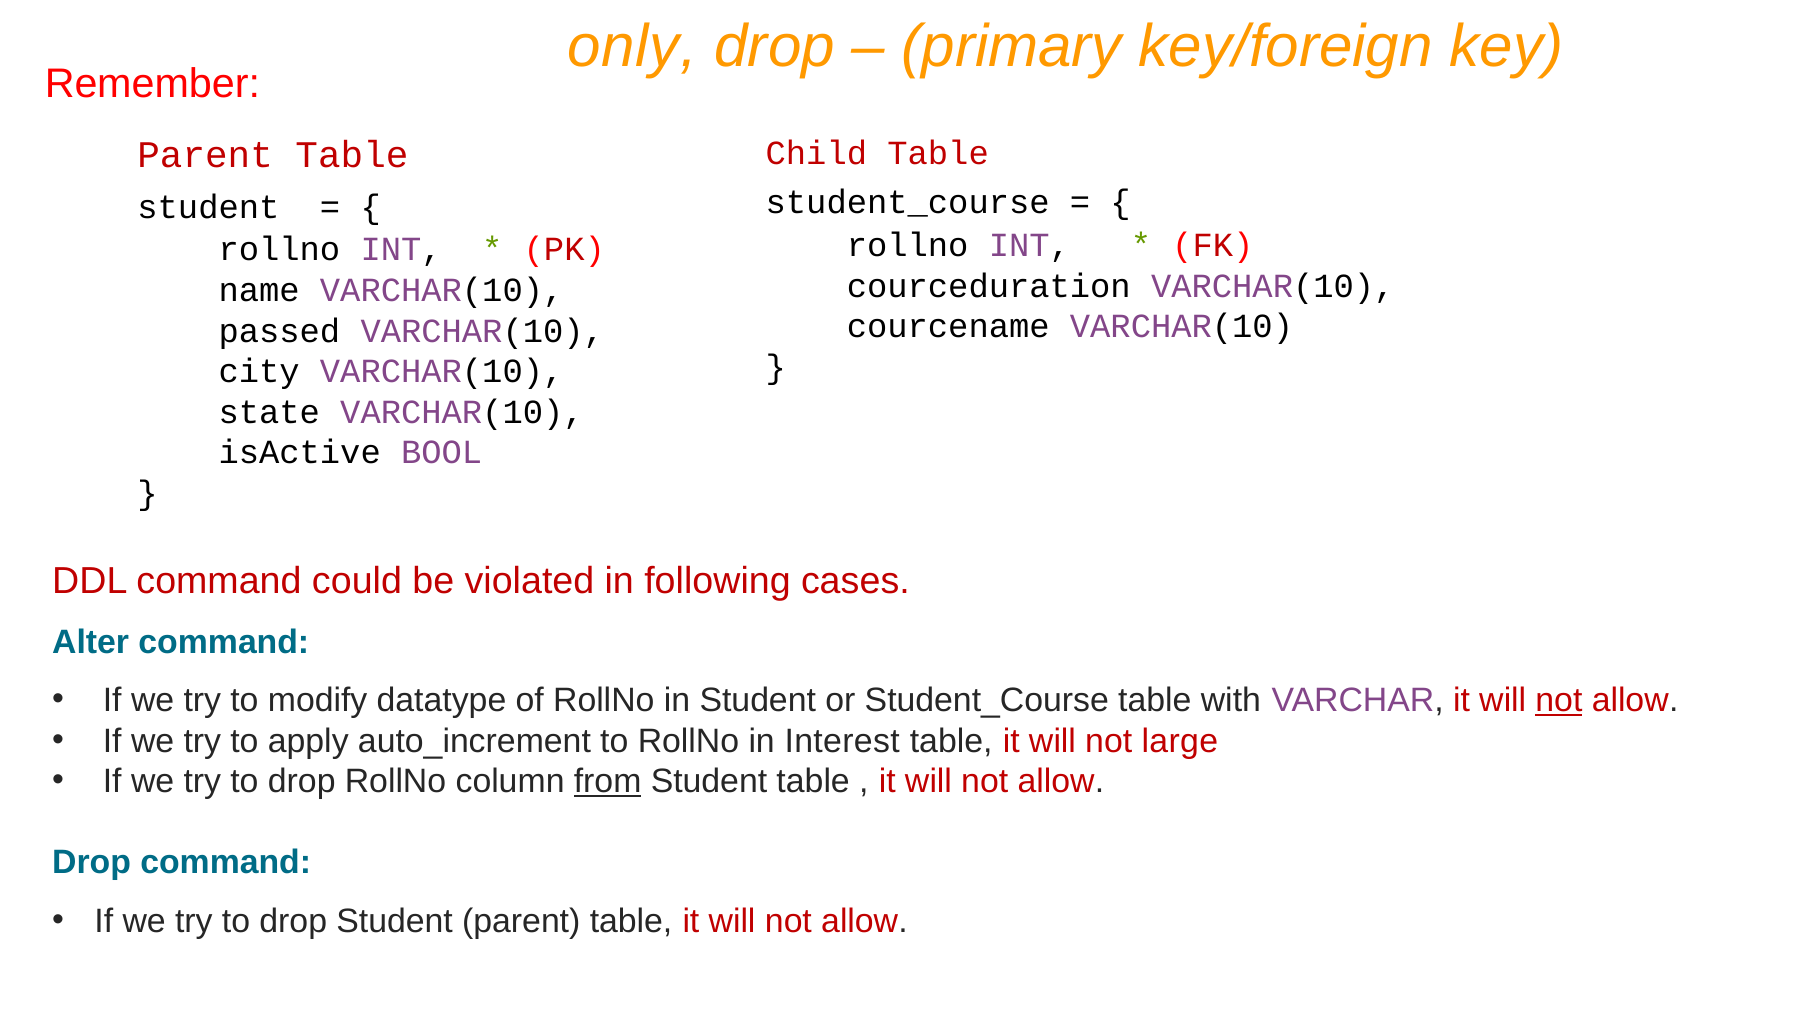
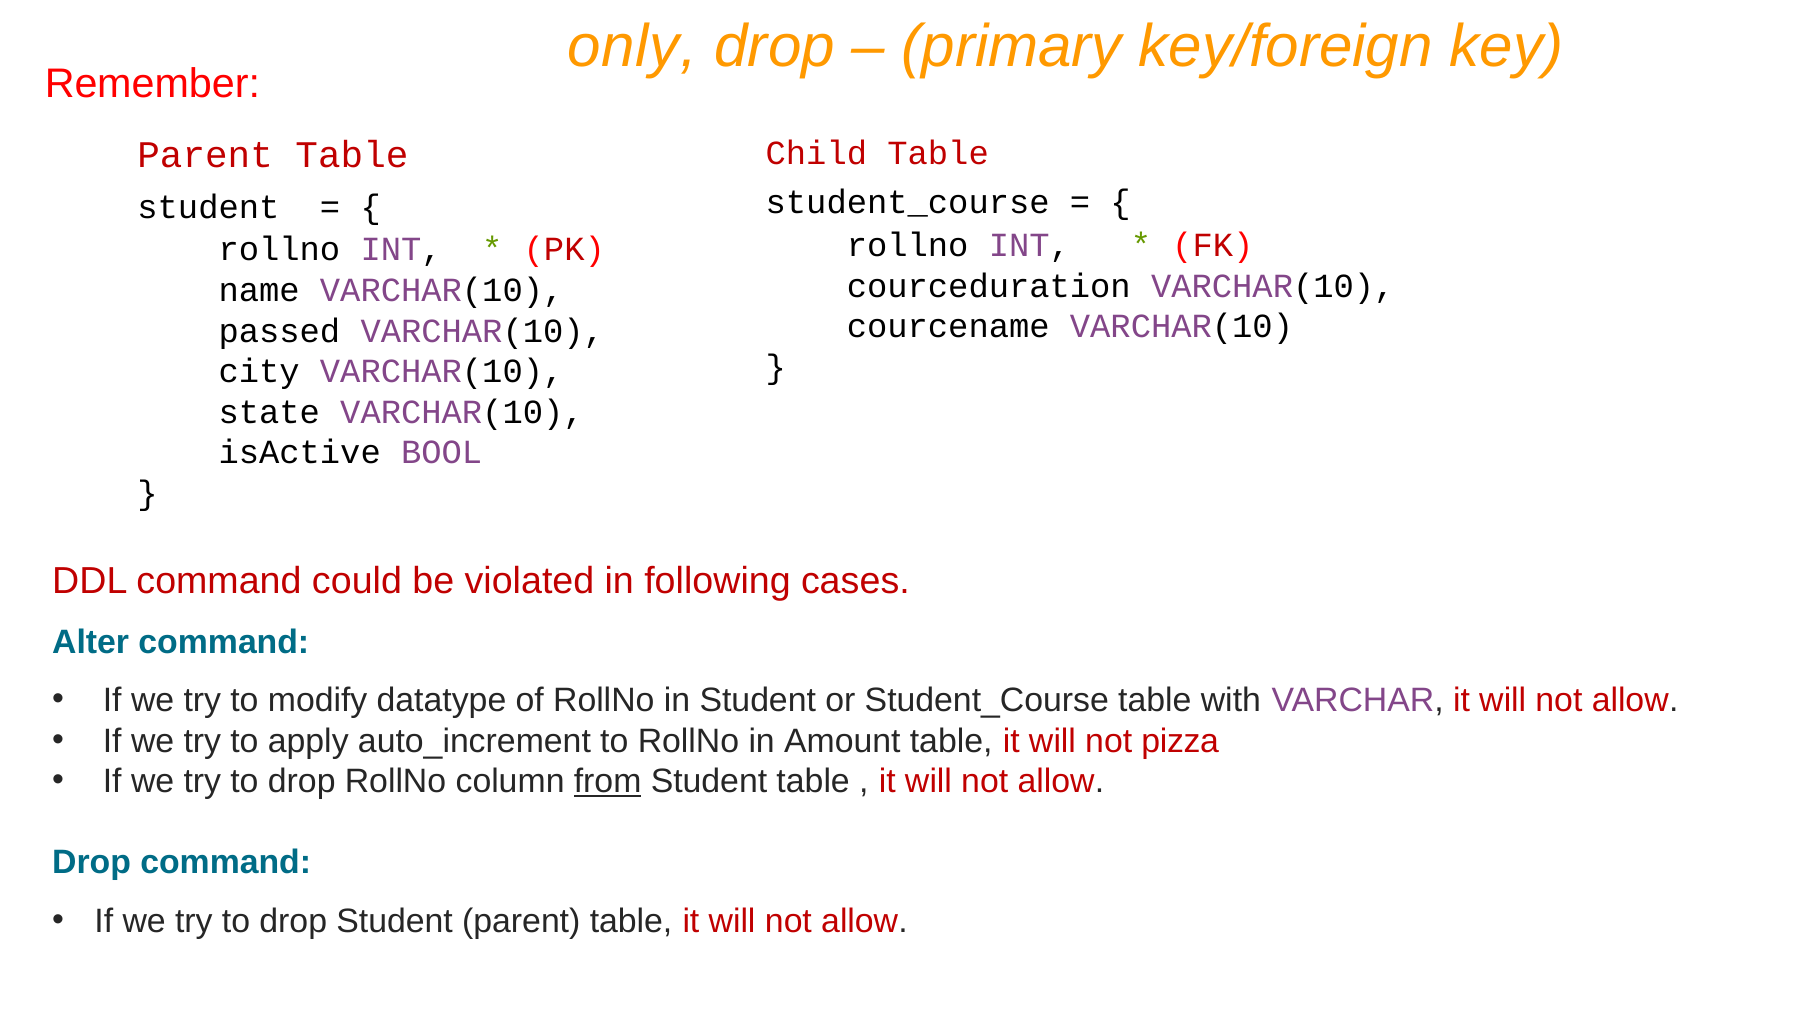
not underline: present -> none (1559, 701)
Interest: Interest -> Amount (842, 741)
large: large -> pizza (1180, 741)
